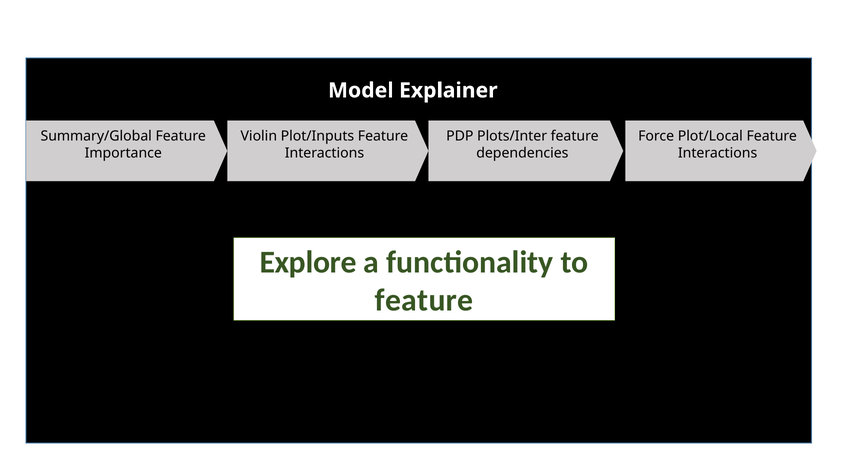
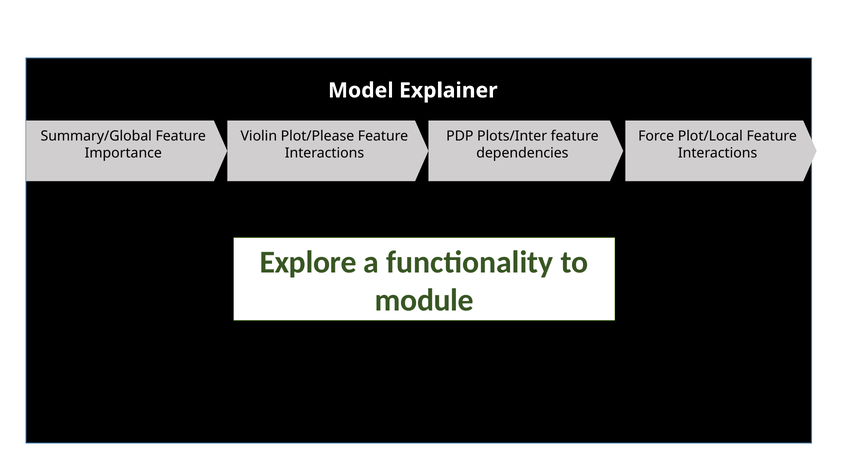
Plot/Inputs: Plot/Inputs -> Plot/Please (317, 136)
feature: feature -> module (424, 301)
